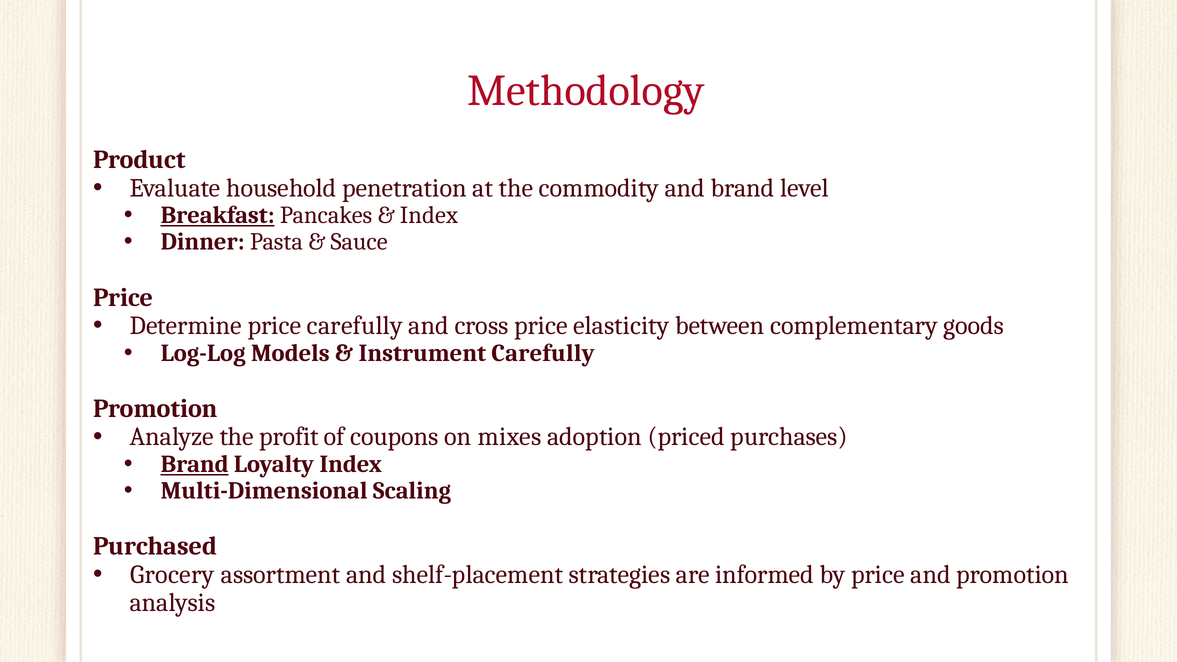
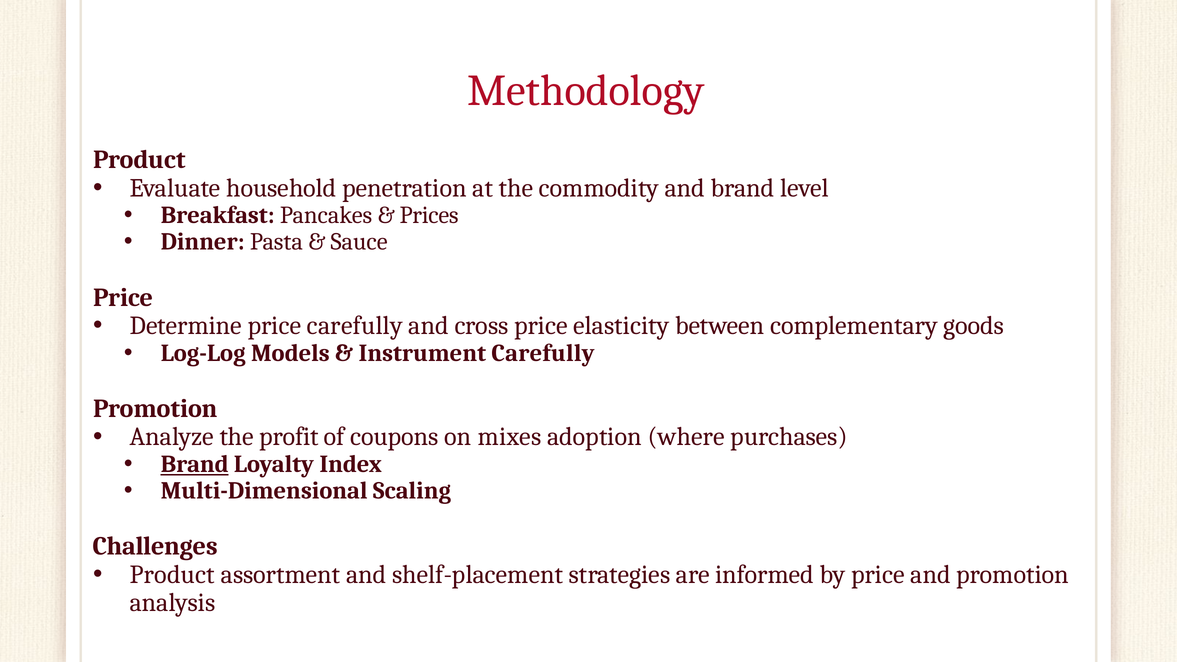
Breakfast underline: present -> none (218, 215)
Index: Index -> Prices (429, 215)
priced: priced -> where (686, 437)
Purchased: Purchased -> Challenges (155, 546)
Grocery: Grocery -> Product (172, 575)
